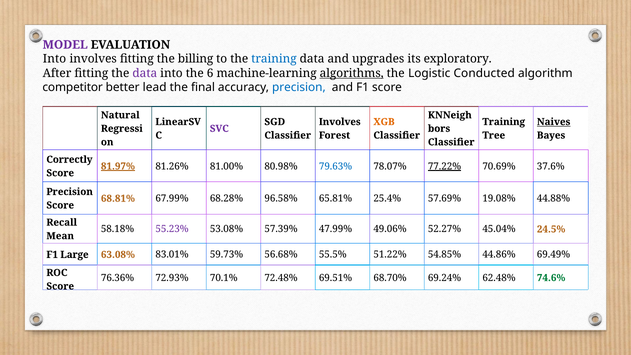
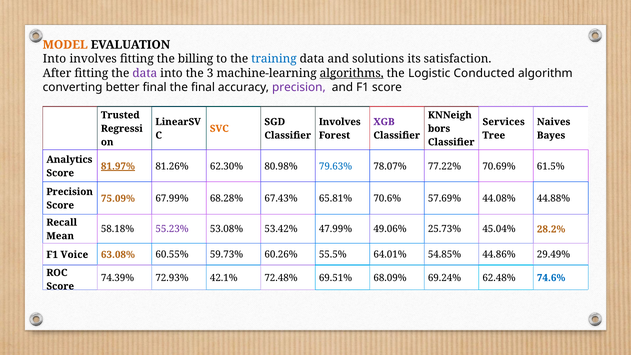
MODEL colour: purple -> orange (65, 45)
upgrades: upgrades -> solutions (378, 59)
exploratory: exploratory -> satisfaction (458, 59)
6: 6 -> 3 (210, 73)
competitor: competitor -> converting (73, 87)
better lead: lead -> final (155, 87)
precision colour: blue -> purple (299, 87)
Natural: Natural -> Trusted (120, 115)
XGB colour: orange -> purple (384, 122)
Training: Training -> Services (504, 122)
Naives underline: present -> none (554, 122)
SVC colour: purple -> orange (219, 129)
Correctly: Correctly -> Analytics (69, 159)
81.00%: 81.00% -> 62.30% (227, 166)
77.22% underline: present -> none (445, 166)
37.6%: 37.6% -> 61.5% (551, 166)
68.81%: 68.81% -> 75.09% (118, 198)
96.58%: 96.58% -> 67.43% (281, 198)
25.4%: 25.4% -> 70.6% (387, 198)
19.08%: 19.08% -> 44.08% (499, 198)
57.39%: 57.39% -> 53.42% (281, 229)
52.27%: 52.27% -> 25.73% (445, 229)
24.5%: 24.5% -> 28.2% (551, 229)
Large: Large -> Voice (74, 255)
83.01%: 83.01% -> 60.55% (172, 255)
56.68%: 56.68% -> 60.26% (281, 255)
51.22%: 51.22% -> 64.01% (390, 255)
69.49%: 69.49% -> 29.49% (554, 255)
76.36%: 76.36% -> 74.39% (118, 278)
70.1%: 70.1% -> 42.1% (224, 278)
68.70%: 68.70% -> 68.09% (390, 278)
74.6% colour: green -> blue (551, 278)
